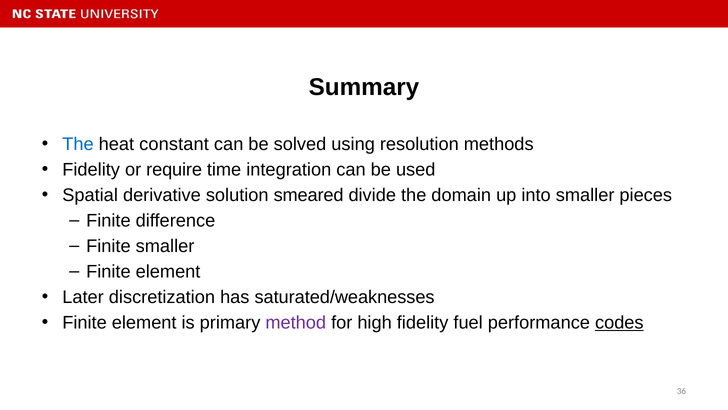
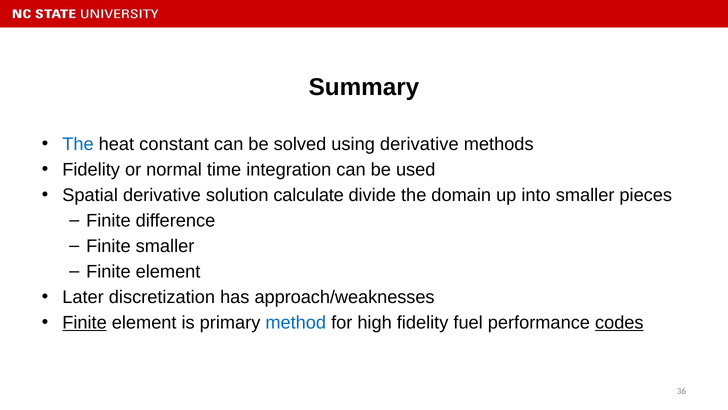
using resolution: resolution -> derivative (419, 144)
require: require -> normal (174, 169)
smeared: smeared -> calculate (309, 195)
saturated/weaknesses: saturated/weaknesses -> approach/weaknesses (345, 297)
Finite underline: none -> present (85, 322)
method colour: purple -> blue (296, 322)
